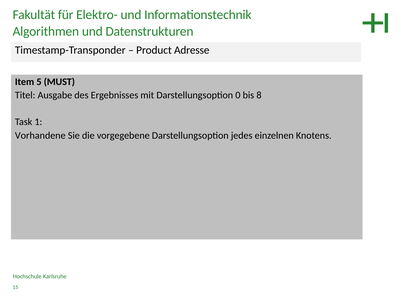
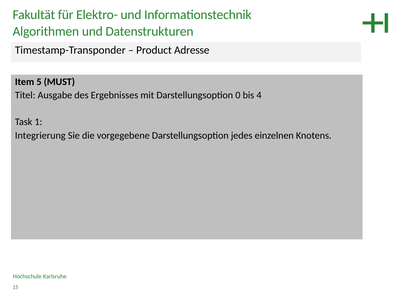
8: 8 -> 4 (259, 95)
Vorhandene: Vorhandene -> Integrierung (40, 135)
